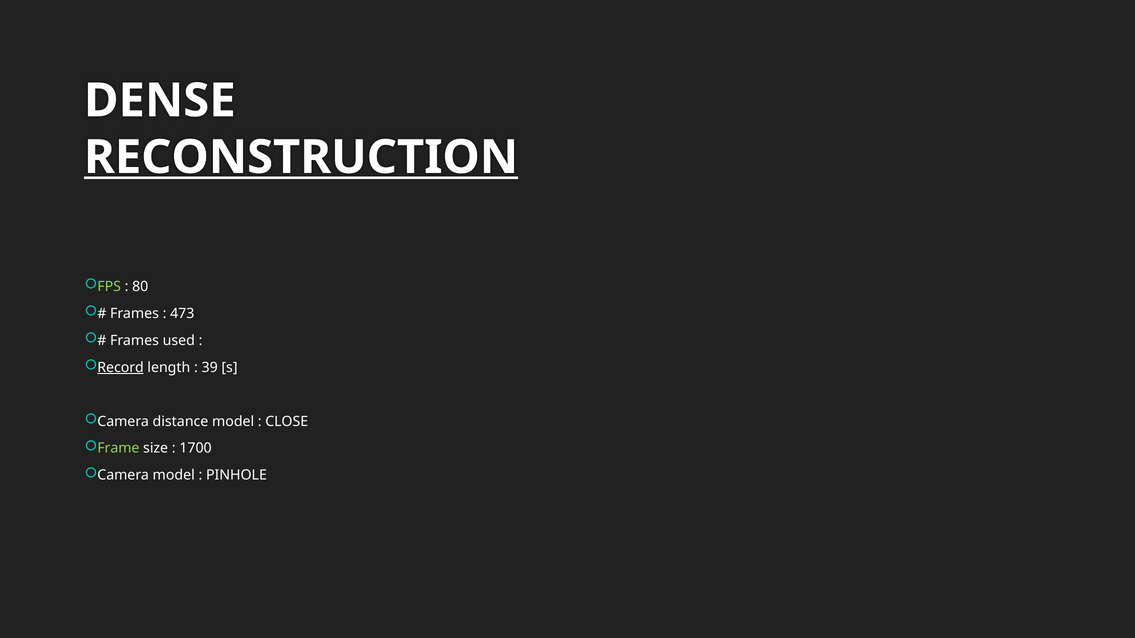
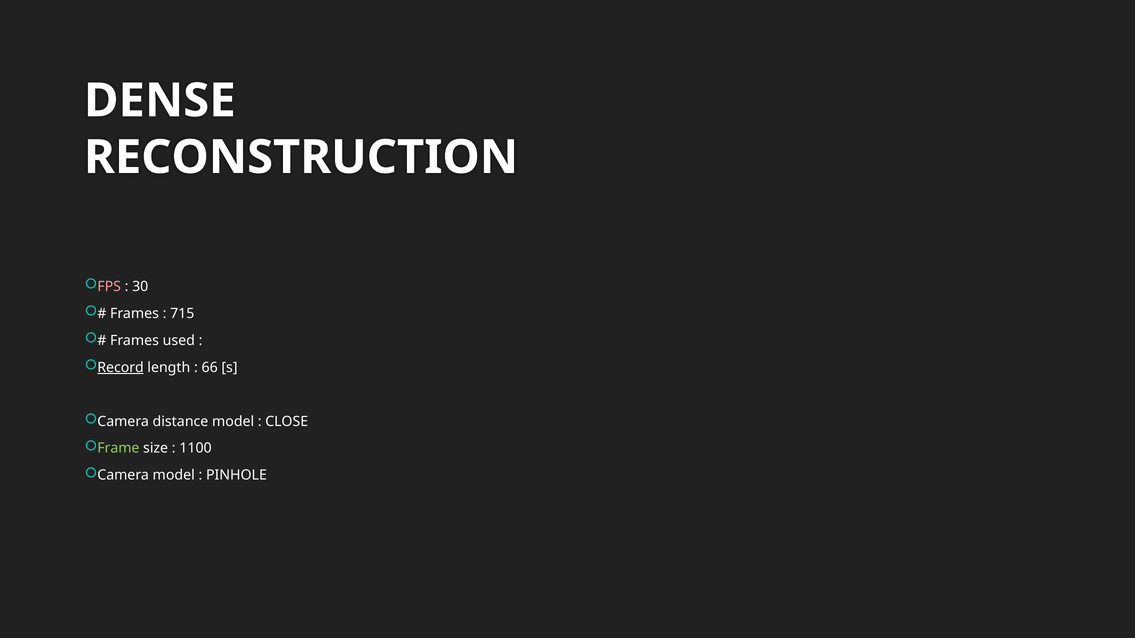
RECONSTRUCTION underline: present -> none (301, 157)
FPS colour: light green -> pink (109, 287)
80: 80 -> 30 (140, 287)
473: 473 -> 715 (182, 314)
39: 39 -> 66 (210, 368)
1700: 1700 -> 1100 (196, 449)
